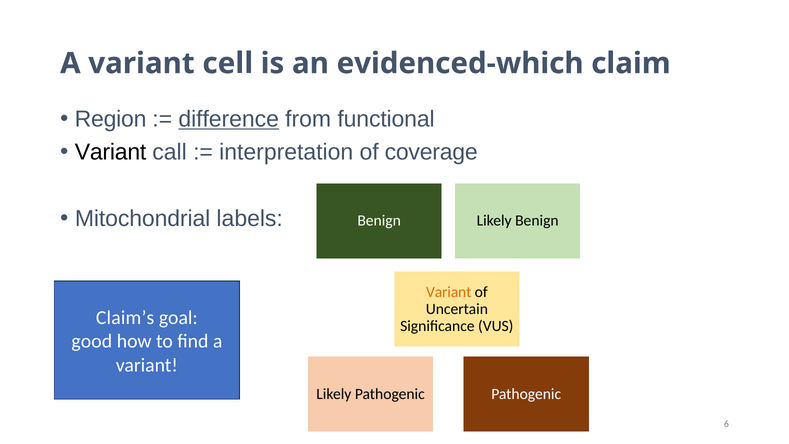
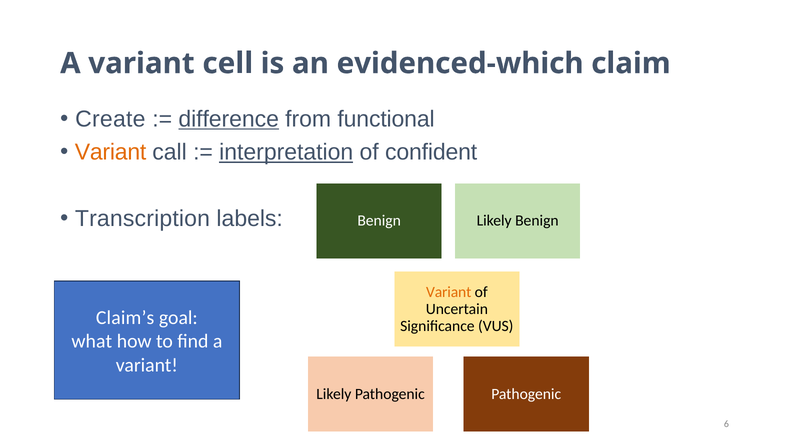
Region: Region -> Create (110, 119)
Variant colour: black -> orange (111, 152)
interpretation underline: none -> present (286, 152)
coverage: coverage -> confident (431, 152)
Mitochondrial: Mitochondrial -> Transcription (142, 218)
good: good -> what (92, 341)
